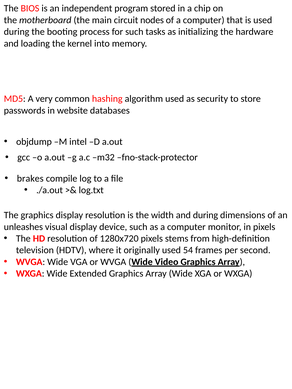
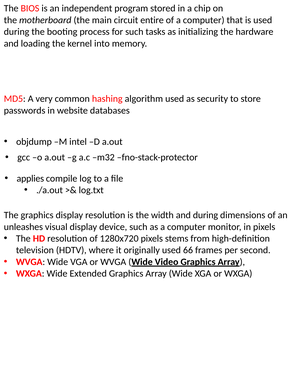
nodes: nodes -> entire (152, 20)
brakes: brakes -> applies (30, 179)
54: 54 -> 66 (188, 250)
